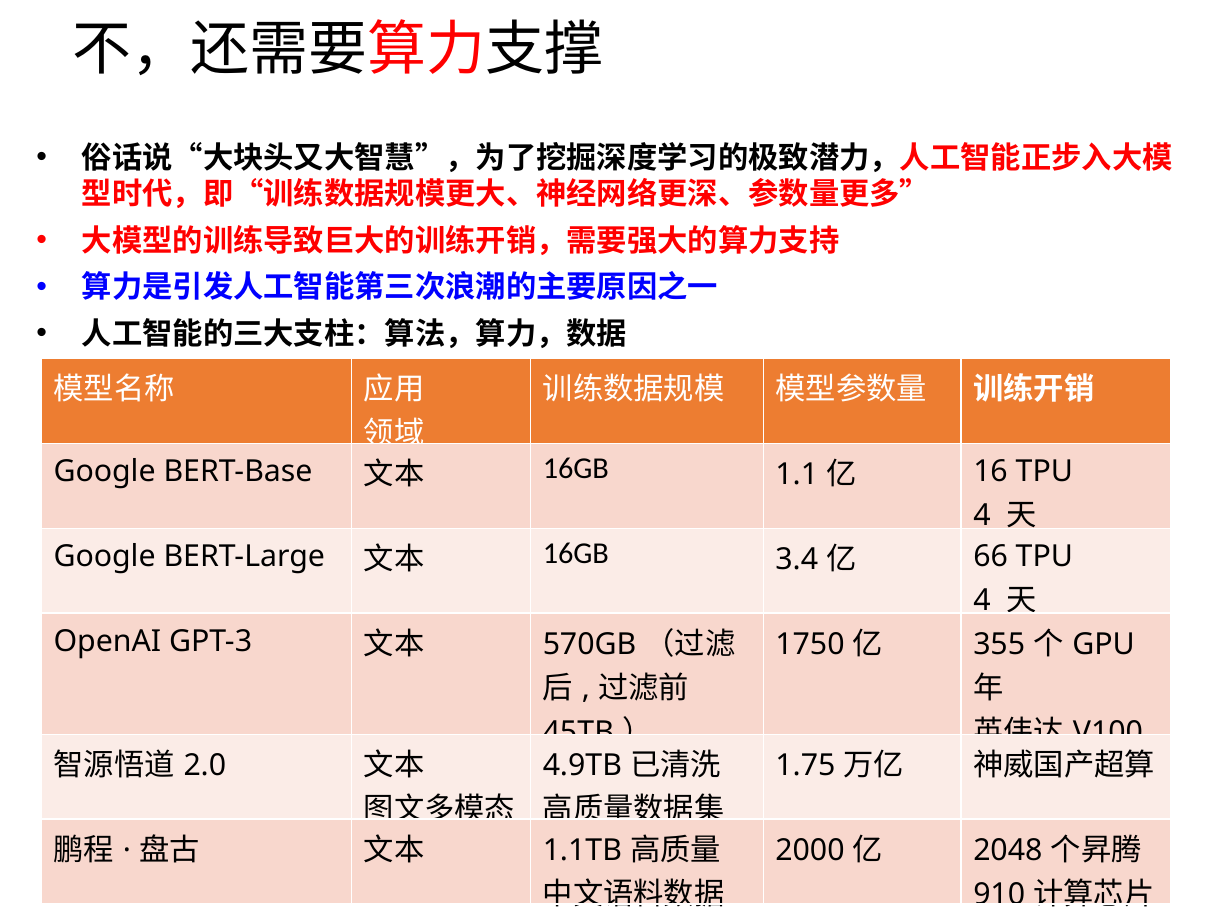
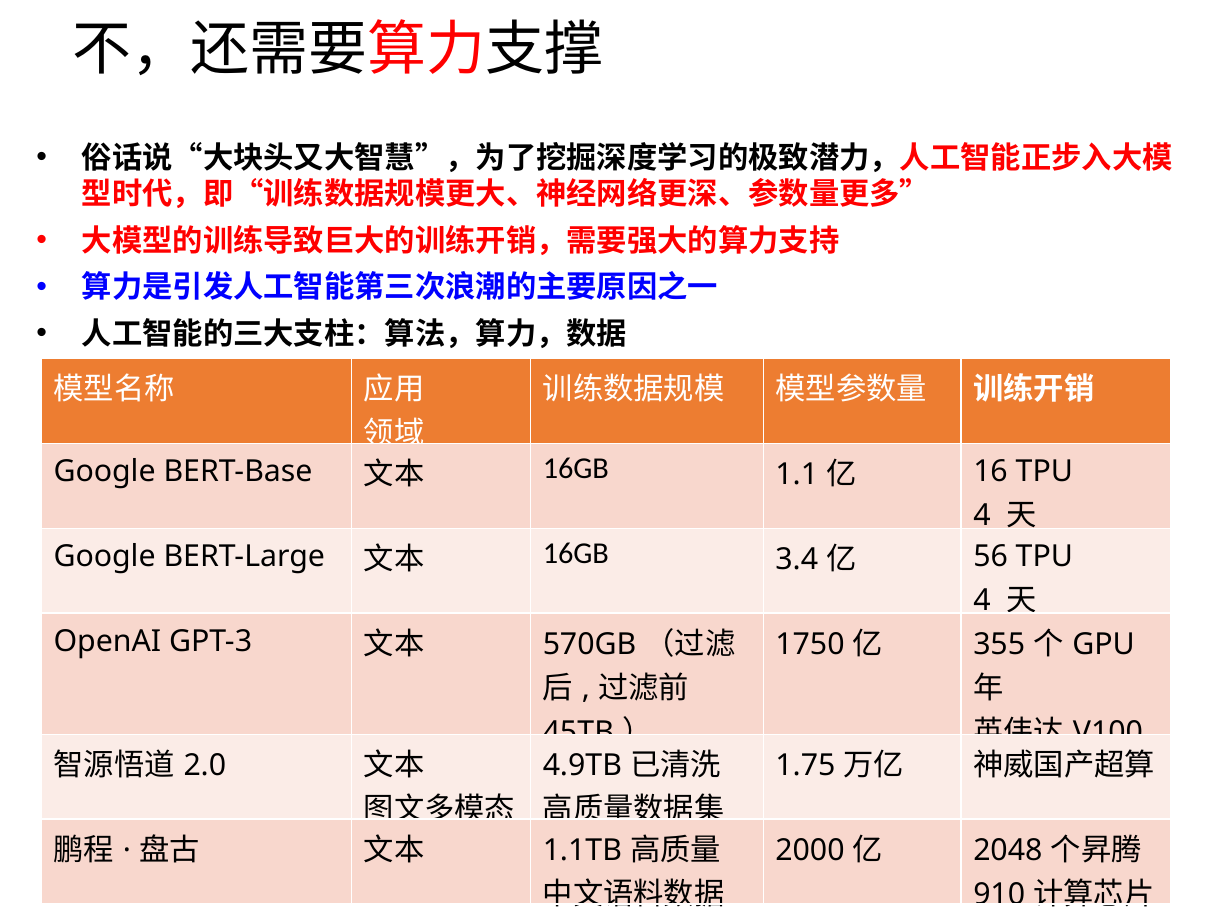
66: 66 -> 56 (991, 557)
